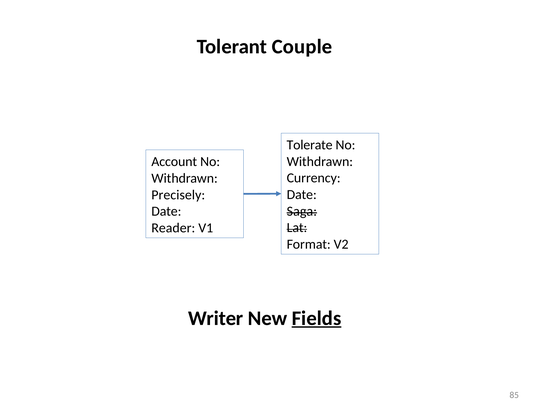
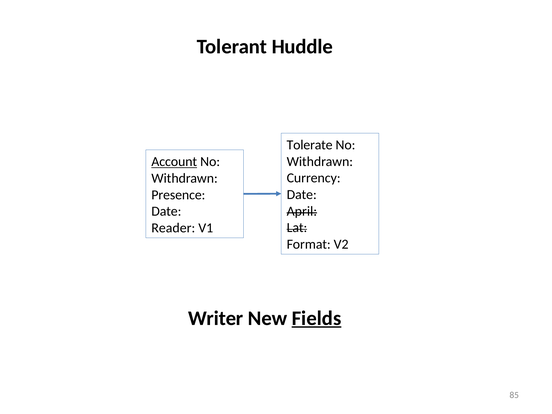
Couple: Couple -> Huddle (302, 47)
Account underline: none -> present (174, 162)
Precisely: Precisely -> Presence (178, 195)
Saga: Saga -> April (302, 211)
